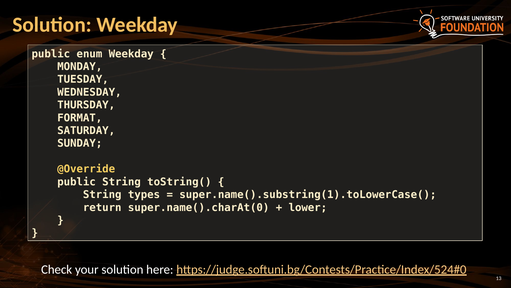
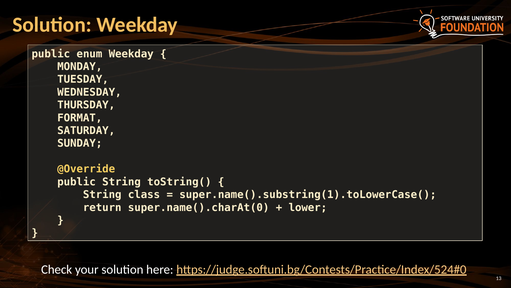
types: types -> class (144, 194)
